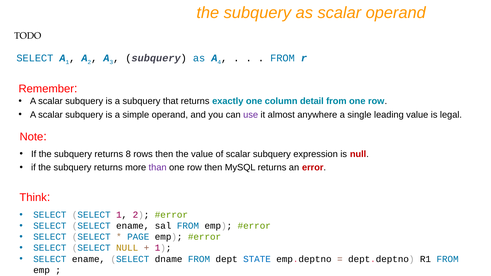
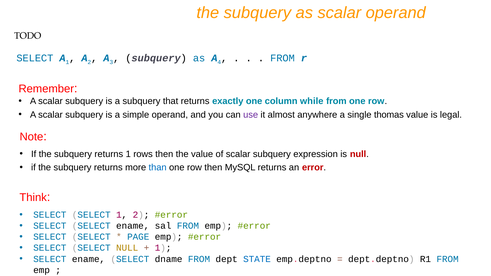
detail: detail -> while (312, 101)
leading: leading -> thomas (389, 115)
returns 8: 8 -> 1 (128, 154)
than colour: purple -> blue (158, 168)
